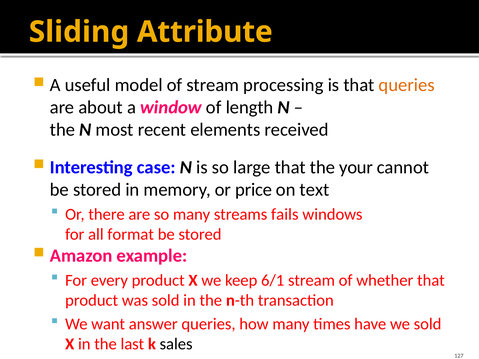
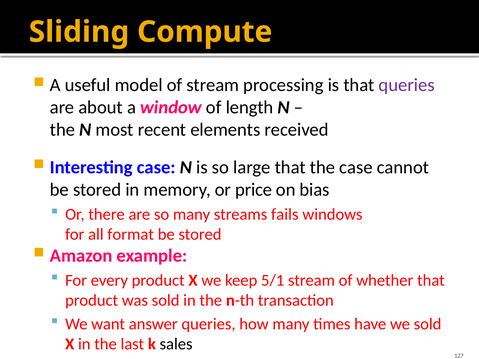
Attribute: Attribute -> Compute (205, 32)
queries colour: orange -> purple (407, 85)
the your: your -> case (356, 167)
text: text -> bias (315, 190)
6/1: 6/1 -> 5/1 (273, 281)
